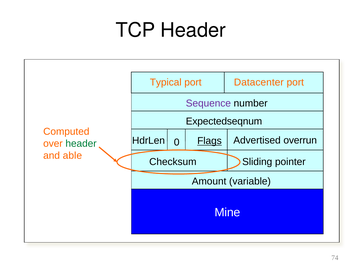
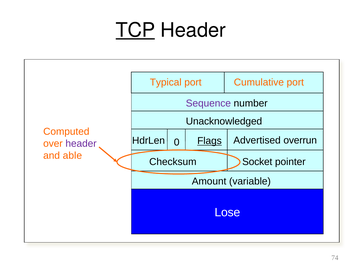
TCP underline: none -> present (135, 30)
Datacenter: Datacenter -> Cumulative (259, 82)
Expectedseqnum: Expectedseqnum -> Unacknowledged (224, 121)
header colour: green -> purple (81, 143)
Sliding: Sliding -> Socket (257, 162)
Mine: Mine -> Lose (227, 212)
